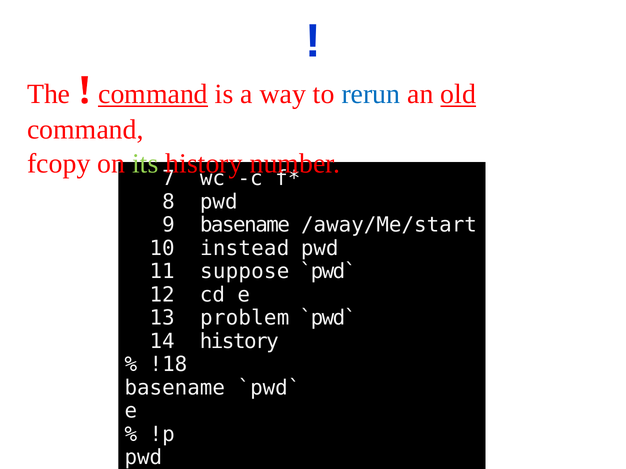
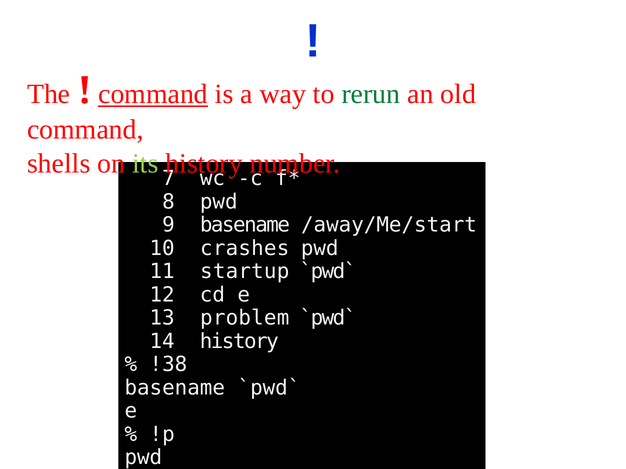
rerun colour: blue -> green (371, 94)
old underline: present -> none (458, 94)
fcopy: fcopy -> shells (59, 164)
instead: instead -> crashes (245, 248)
suppose: suppose -> startup (245, 272)
!18: !18 -> !38 (168, 365)
